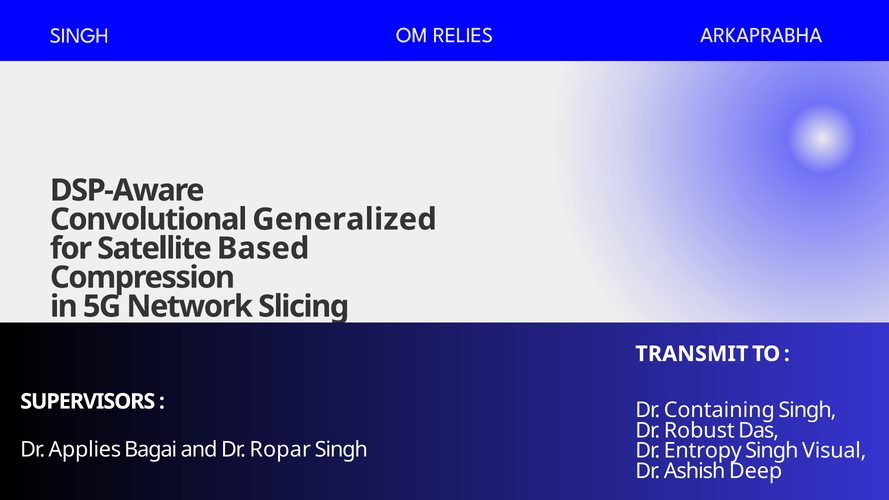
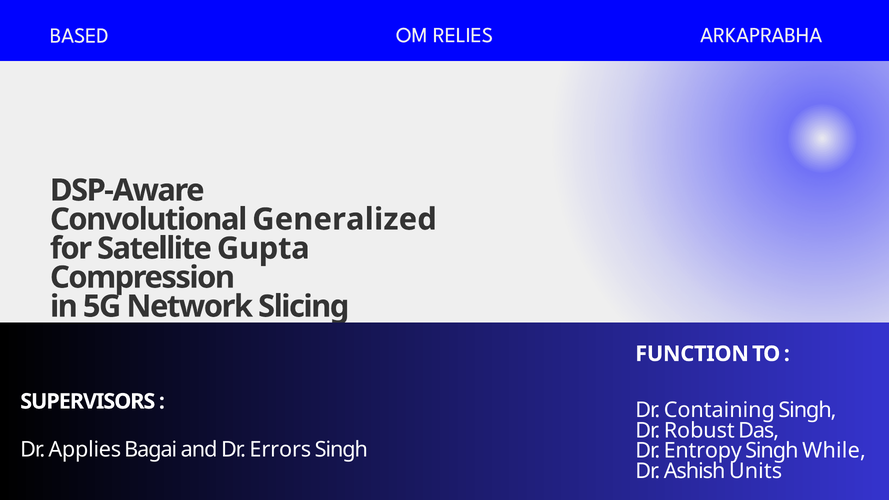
SINGH: SINGH -> BASED (79, 36)
Based: Based -> Gupta (263, 248)
TRANSMIT: TRANSMIT -> FUNCTION (692, 354)
Ropar: Ropar -> Errors (280, 450)
Visual: Visual -> While (834, 451)
Deep: Deep -> Units (756, 471)
